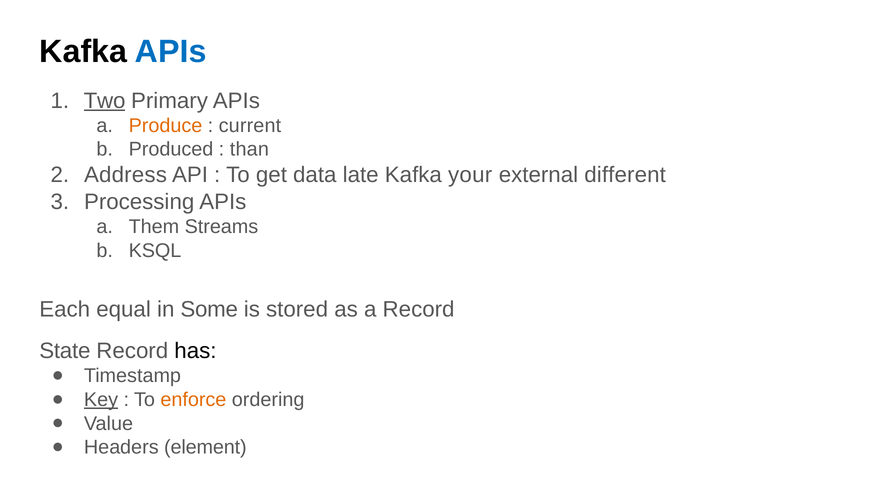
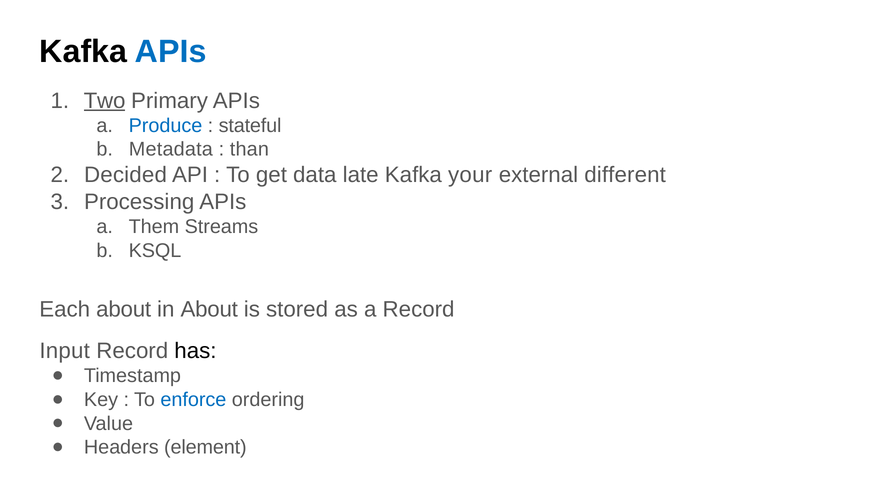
Produce colour: orange -> blue (165, 126)
current: current -> stateful (250, 126)
Produced: Produced -> Metadata (171, 150)
Address: Address -> Decided (125, 175)
Each equal: equal -> about (124, 309)
in Some: Some -> About (209, 309)
State: State -> Input (65, 351)
Key underline: present -> none (101, 400)
enforce colour: orange -> blue (193, 400)
